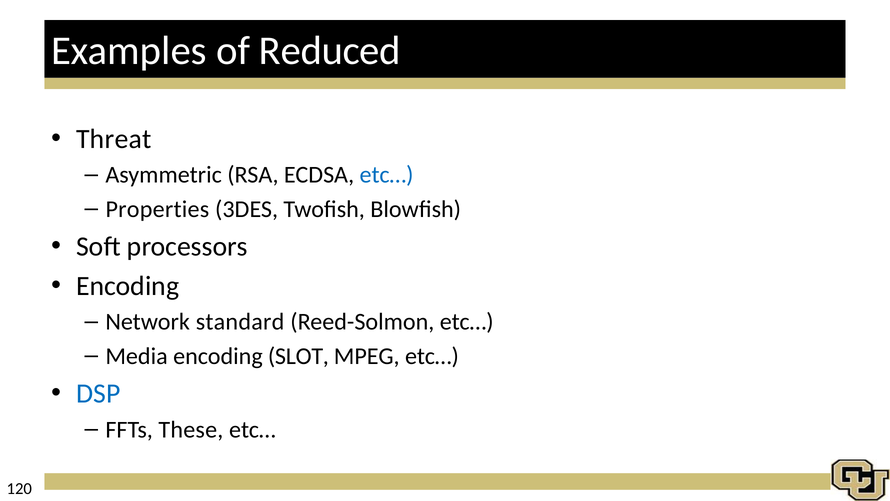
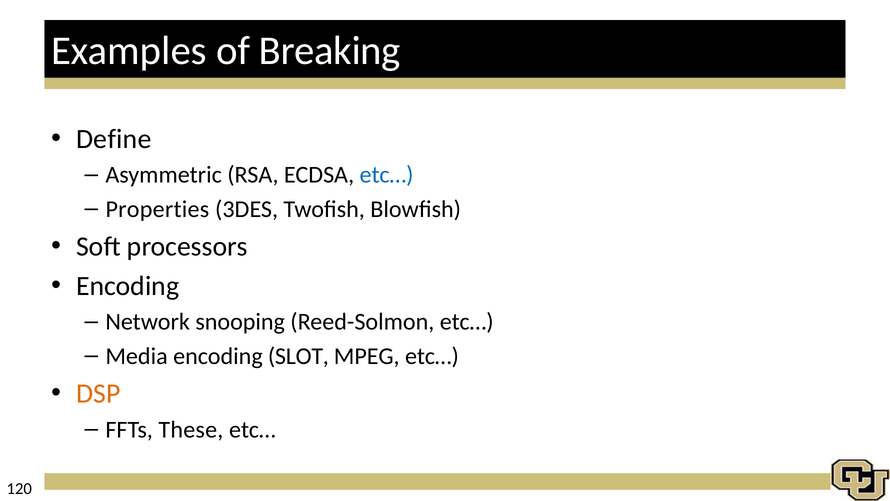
Reduced: Reduced -> Breaking (330, 51)
Threat: Threat -> Define (114, 139)
standard: standard -> snooping (240, 322)
DSP colour: blue -> orange (98, 393)
